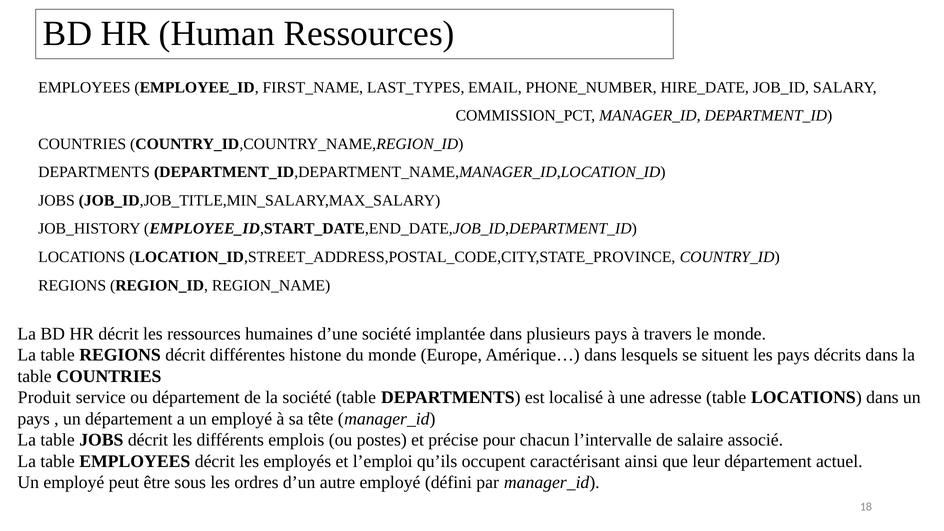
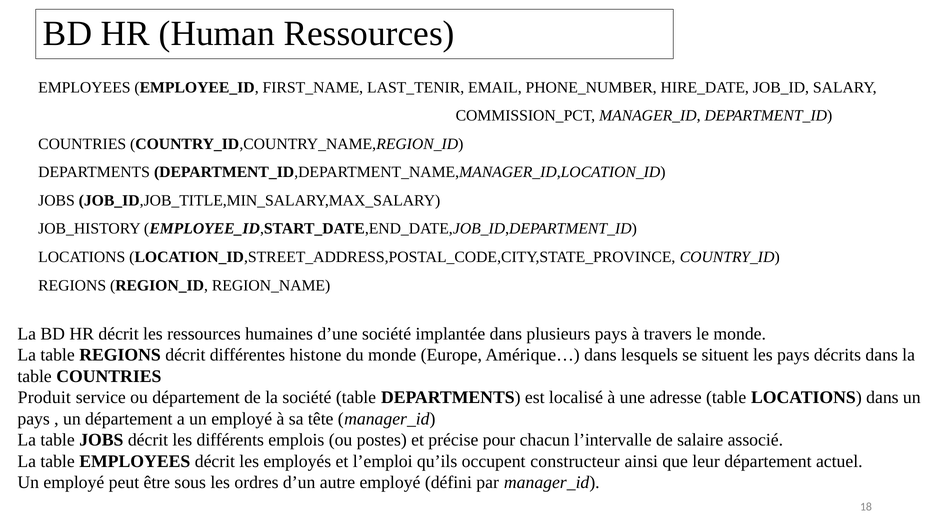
LAST_TYPES: LAST_TYPES -> LAST_TENIR (416, 87)
caractérisant: caractérisant -> constructeur (575, 461)
